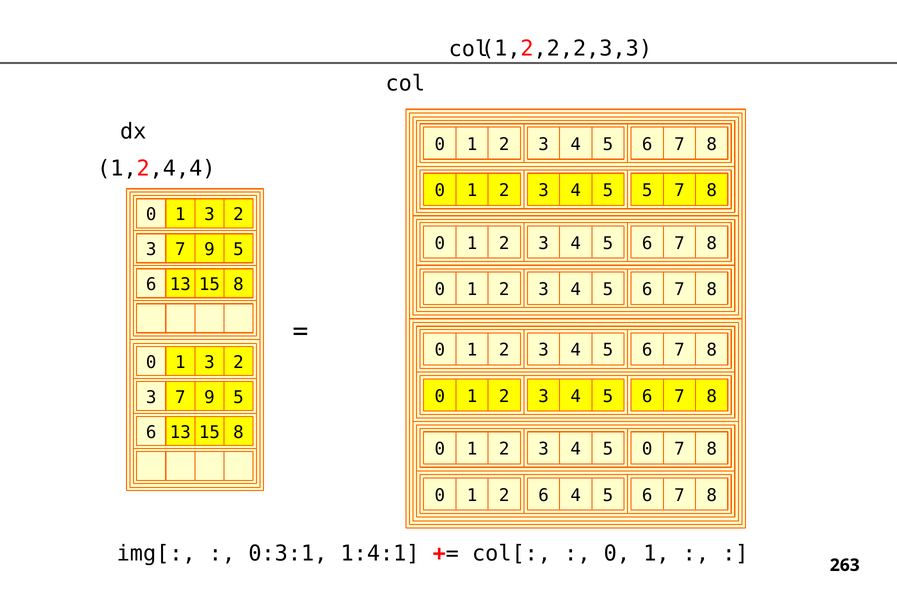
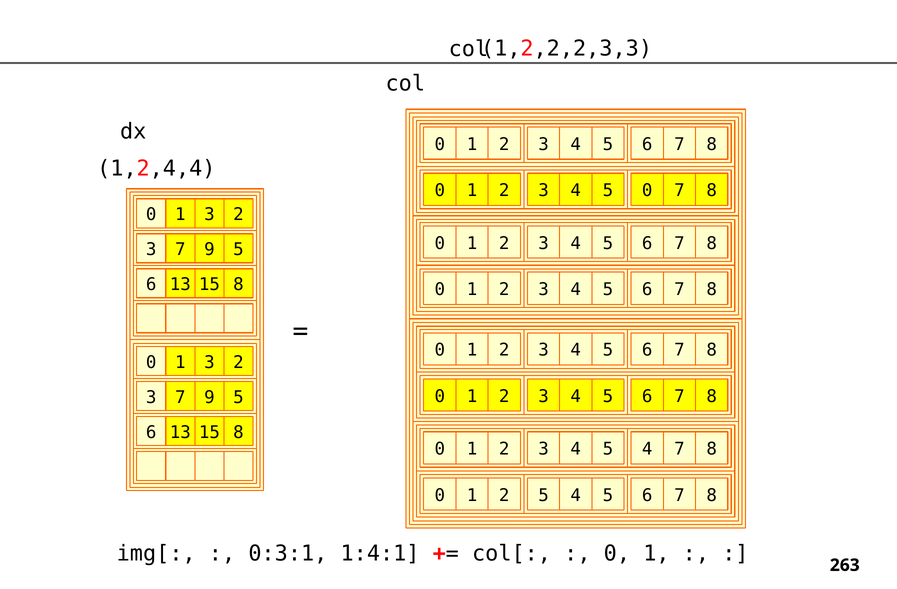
5 5: 5 -> 0 (647, 191)
4 5 0: 0 -> 4 (647, 449)
2 6: 6 -> 5 (544, 495)
